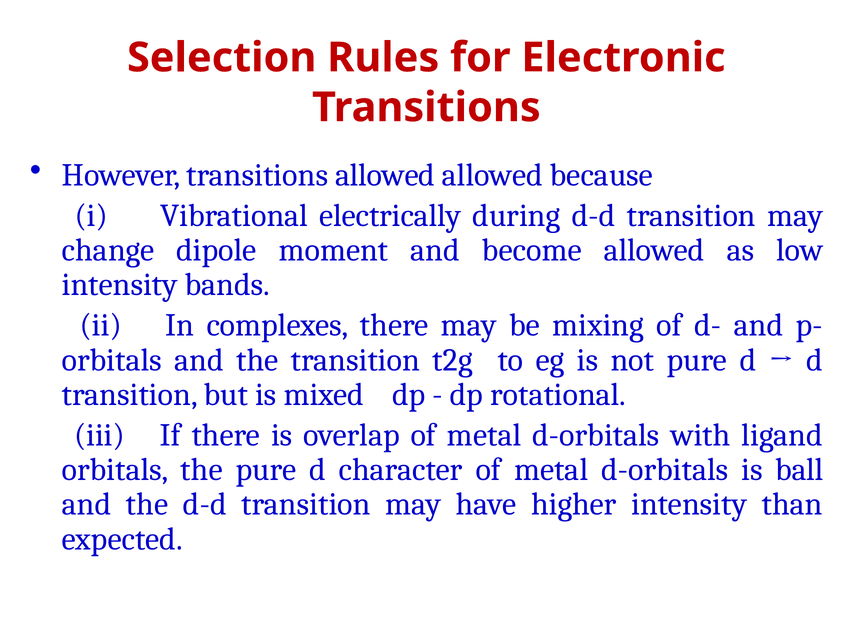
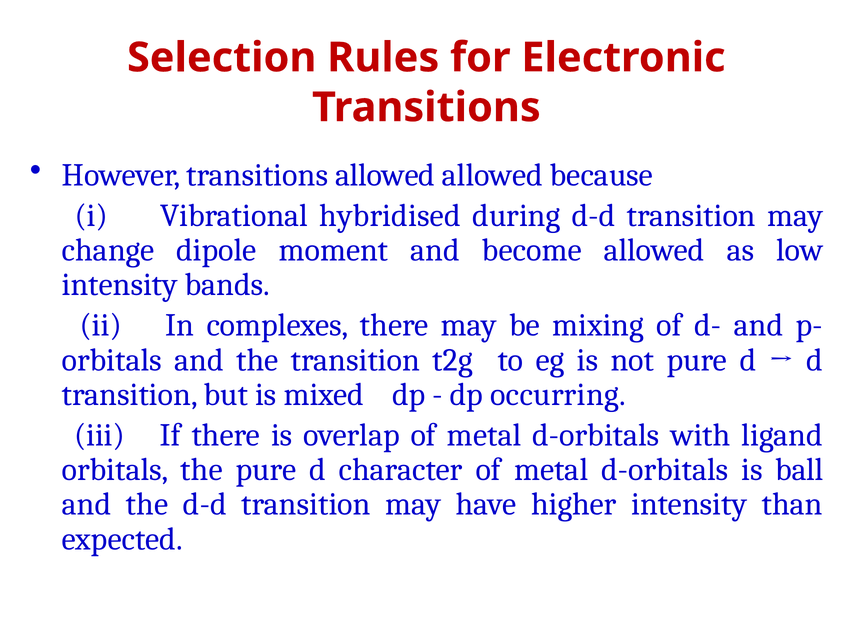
electrically: electrically -> hybridised (390, 216)
rotational: rotational -> occurring (558, 394)
